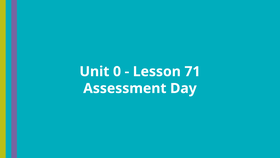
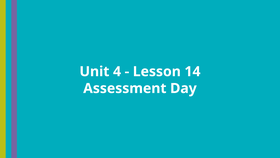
0: 0 -> 4 (117, 71)
71: 71 -> 14 (192, 71)
